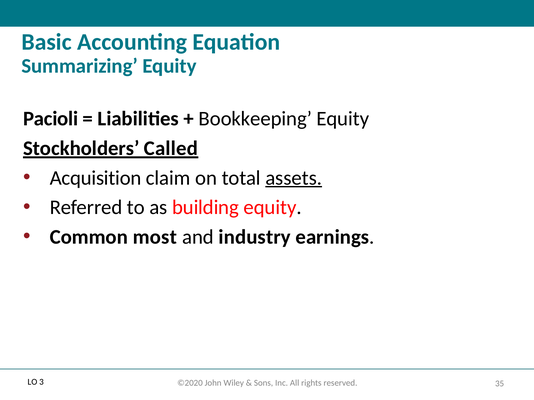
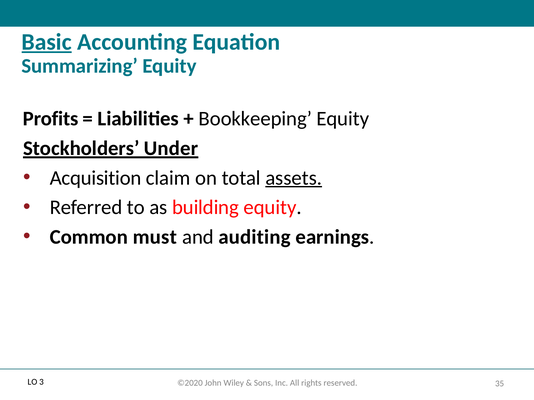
Basic underline: none -> present (47, 42)
Pacioli: Pacioli -> Profits (51, 119)
Called: Called -> Under (171, 148)
most: most -> must (155, 237)
industry: industry -> auditing (255, 237)
